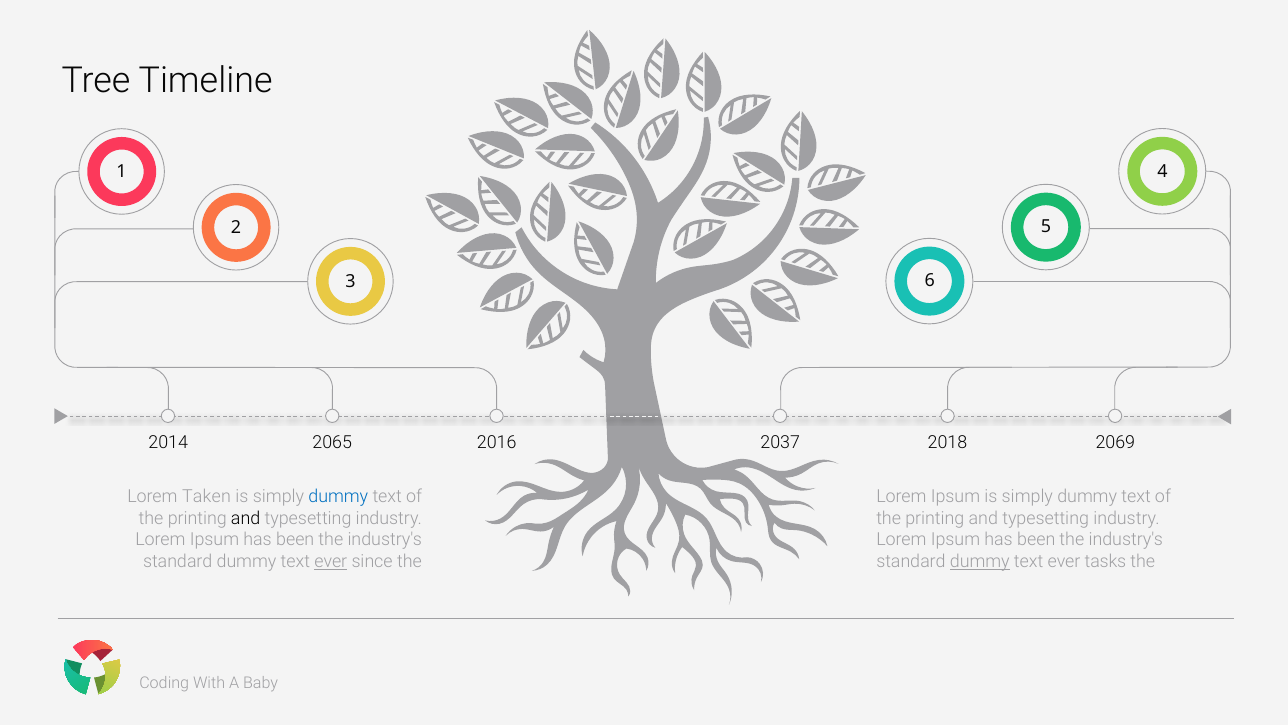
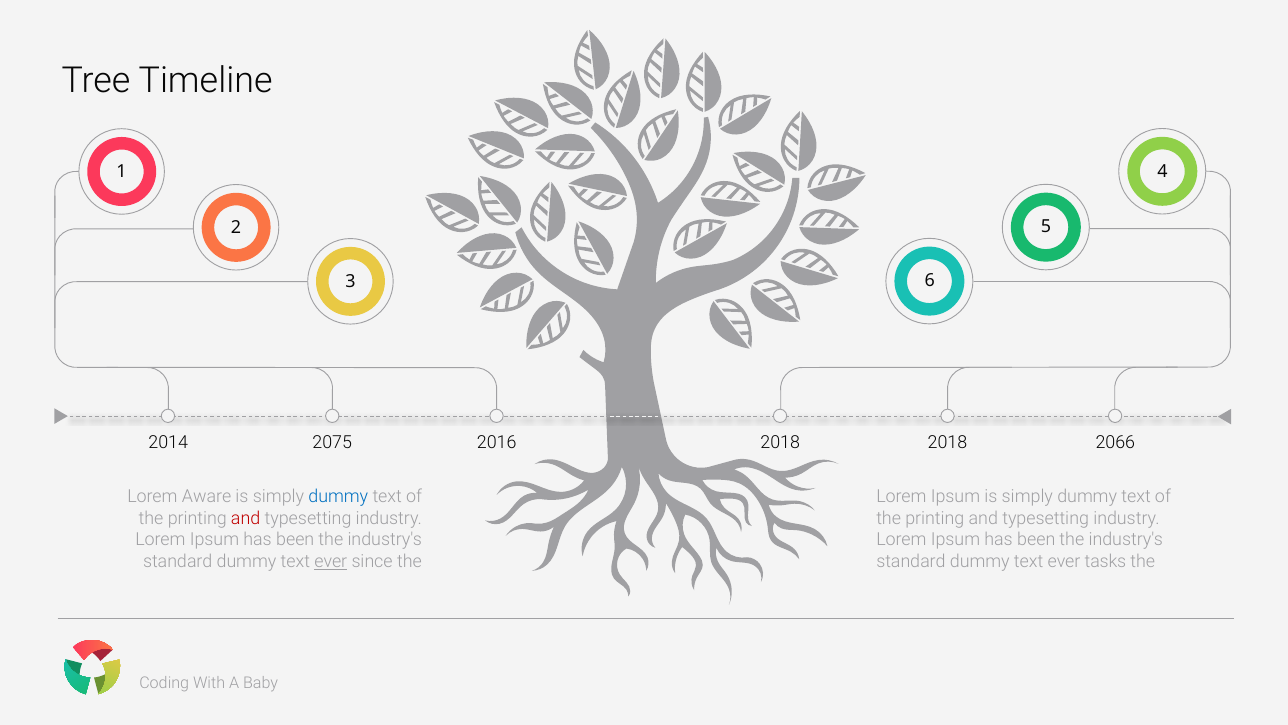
2065: 2065 -> 2075 (332, 442)
2016 2037: 2037 -> 2018 (780, 442)
2069: 2069 -> 2066 (1115, 442)
Taken: Taken -> Aware (207, 497)
and colour: black -> red (246, 518)
dummy underline: present -> none (980, 561)
